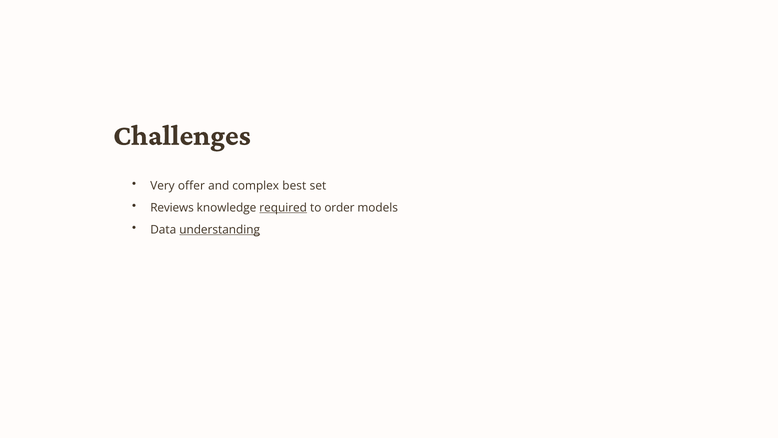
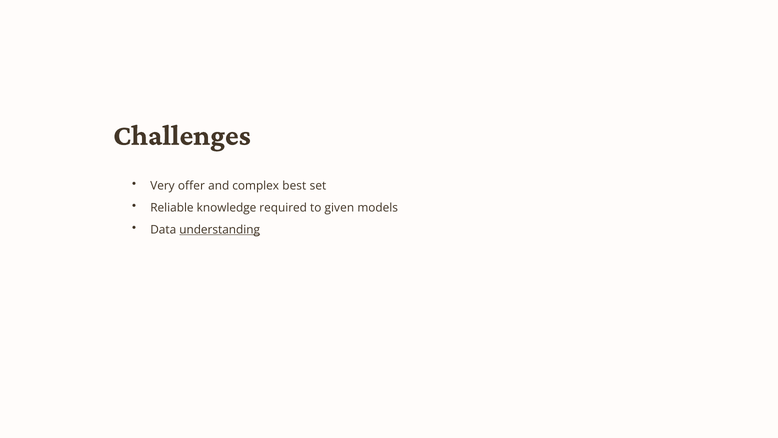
Reviews: Reviews -> Reliable (172, 208)
required underline: present -> none (283, 208)
order: order -> given (339, 208)
